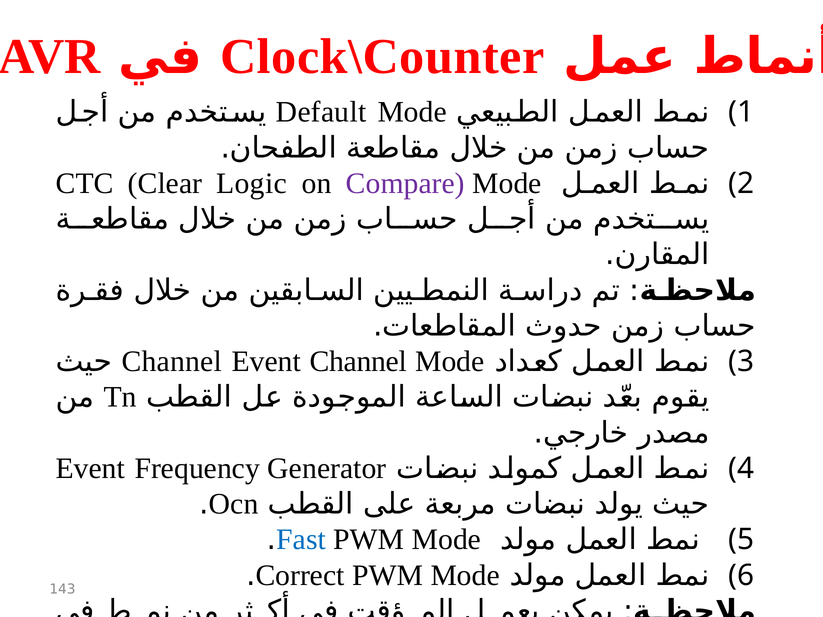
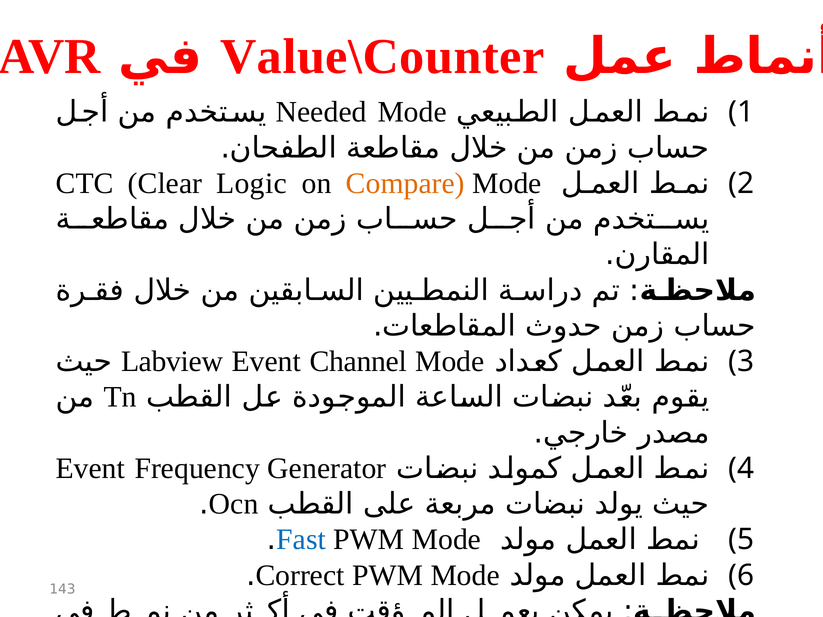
Clock\Counter: Clock\Counter -> Value\Counter (382, 57)
Default: Default -> Needed (321, 112)
Compare colour: purple -> orange (405, 183)
Channel: Channel -> Labview (172, 362)
